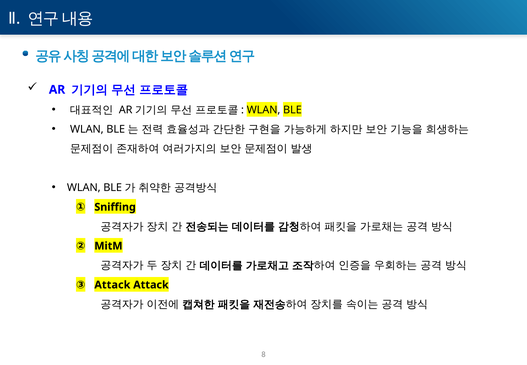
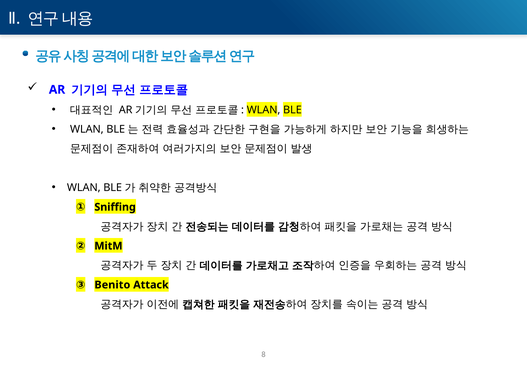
Attack: Attack -> Benito (112, 285)
